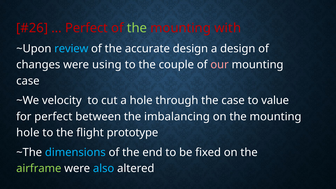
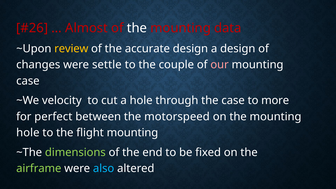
Perfect: Perfect -> Almost (87, 28)
the colour: light green -> white (137, 28)
with: with -> data (228, 28)
review colour: light blue -> yellow (71, 49)
using: using -> settle (107, 65)
value: value -> more (275, 101)
imbalancing: imbalancing -> motorspeed (177, 117)
flight prototype: prototype -> mounting (132, 133)
dimensions colour: light blue -> light green (75, 152)
